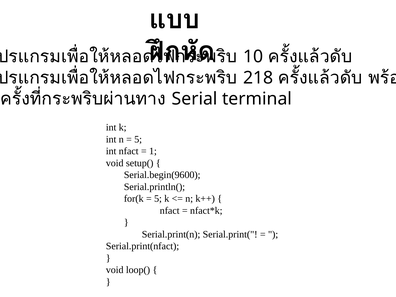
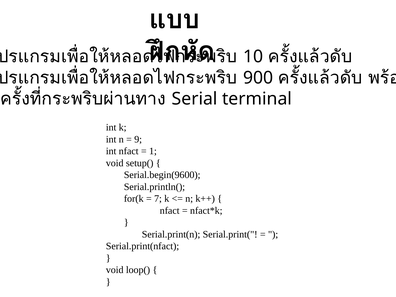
218: 218 -> 900 (258, 78)
5: 5 -> 9 (138, 139)
5: 5 -> 7 (158, 199)
